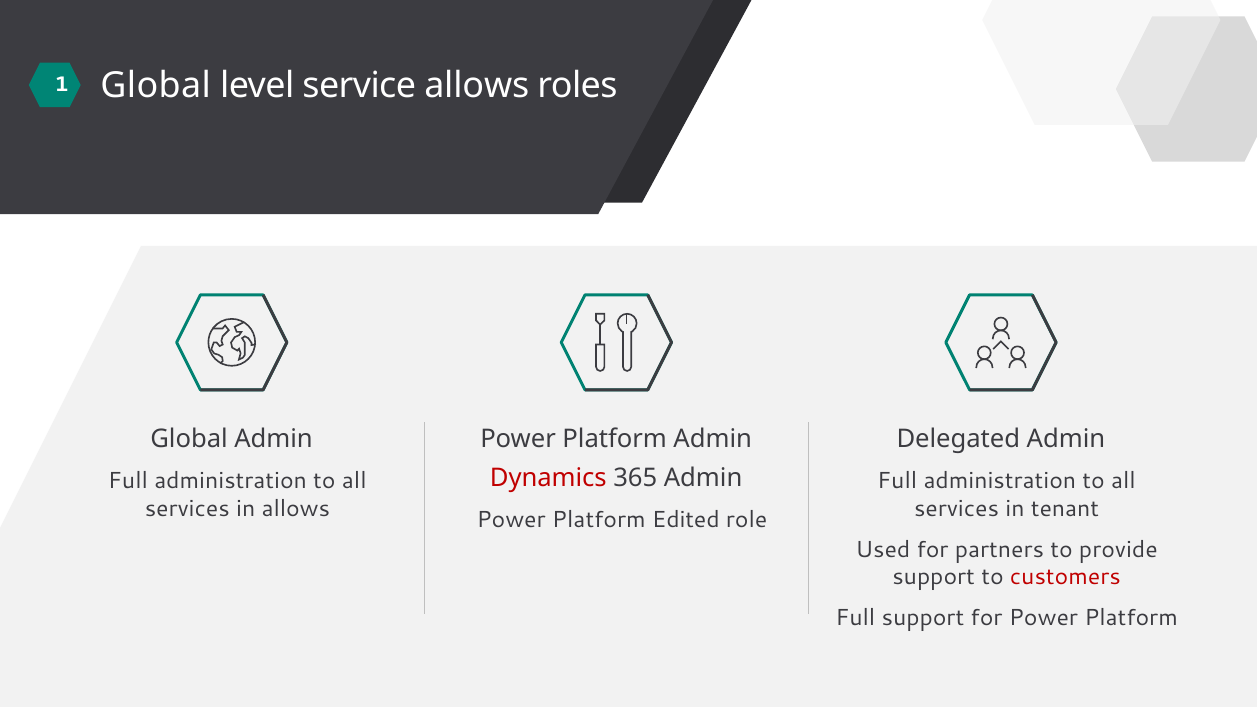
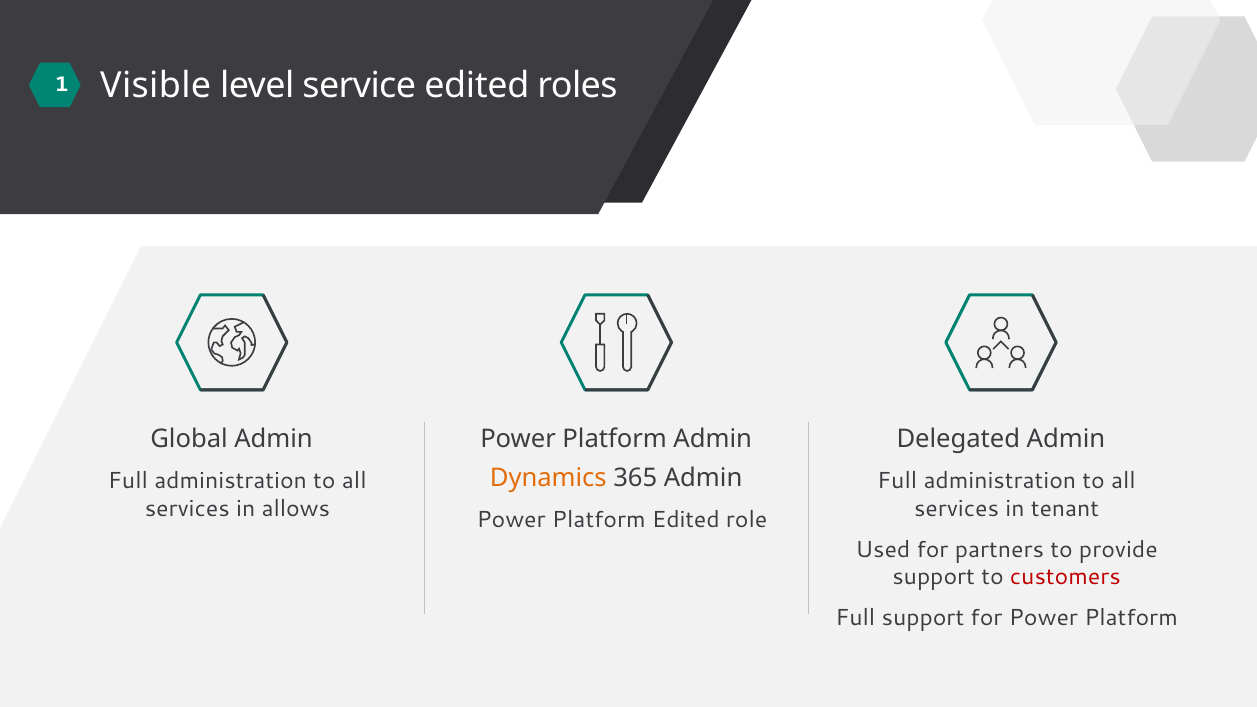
Global: Global -> Visible (156, 86)
service allows: allows -> edited (477, 86)
Dynamics colour: red -> orange (548, 478)
